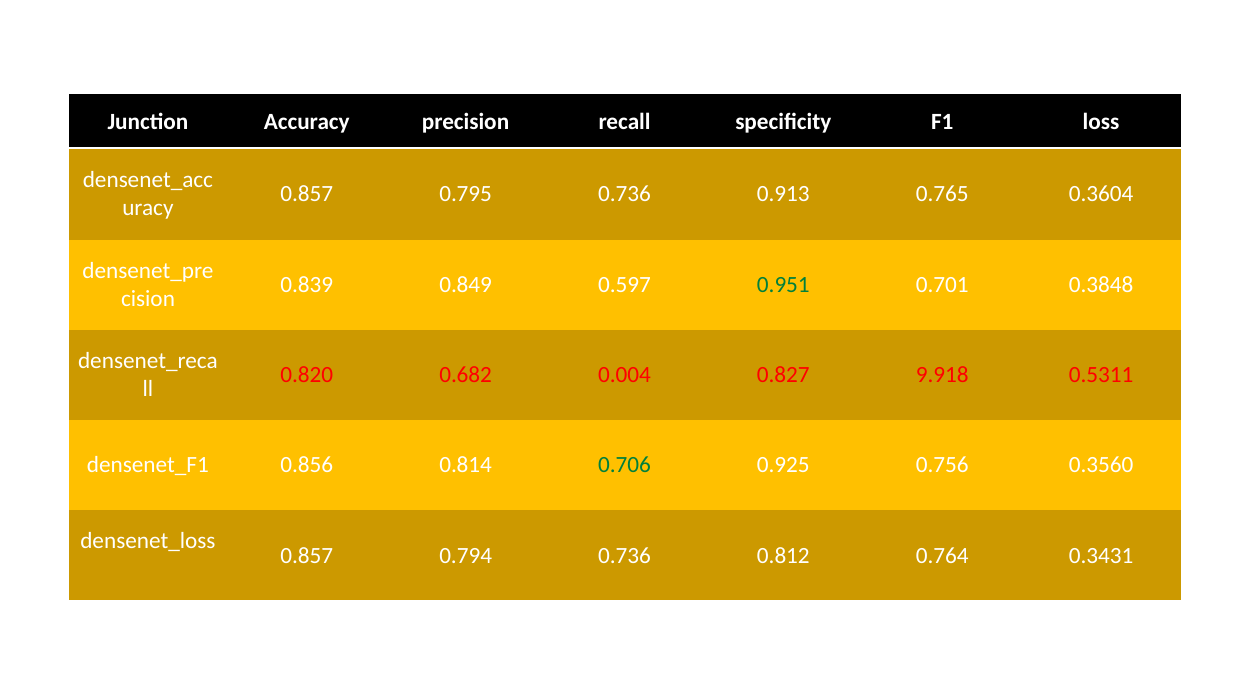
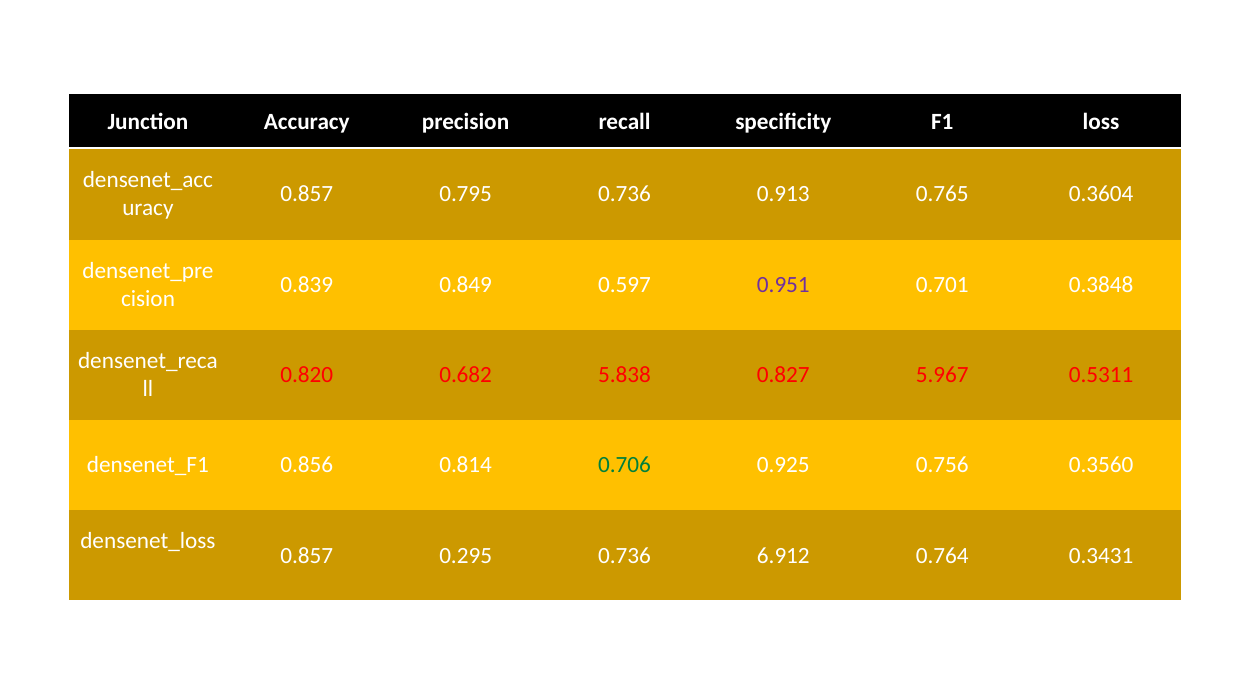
0.951 colour: green -> purple (783, 285)
0.004: 0.004 -> 5.838 (624, 375)
9.918: 9.918 -> 5.967 (942, 375)
0.794: 0.794 -> 0.295 (466, 555)
0.812: 0.812 -> 6.912 (783, 555)
